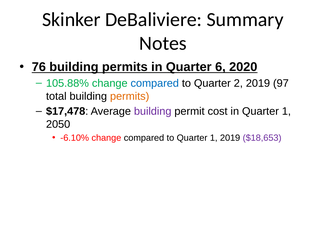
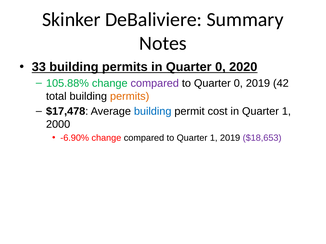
76: 76 -> 33 (39, 67)
in Quarter 6: 6 -> 0 (220, 67)
compared colour: blue -> purple (155, 83)
to Quarter 2: 2 -> 0 (238, 83)
97: 97 -> 42 (281, 83)
building colour: purple -> blue (153, 112)
2050: 2050 -> 2000 (58, 125)
-6.10%: -6.10% -> -6.90% (75, 138)
